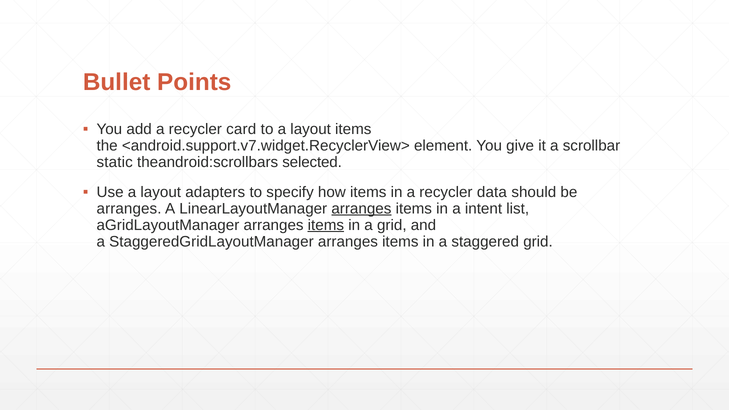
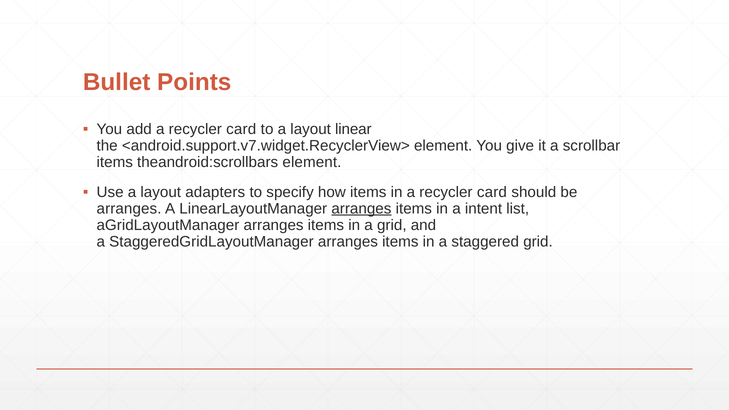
layout items: items -> linear (353, 129)
static: static -> items (115, 162)
theandroid:scrollbars selected: selected -> element (312, 162)
in a recycler data: data -> card (492, 192)
items underline: present -> none (326, 225)
